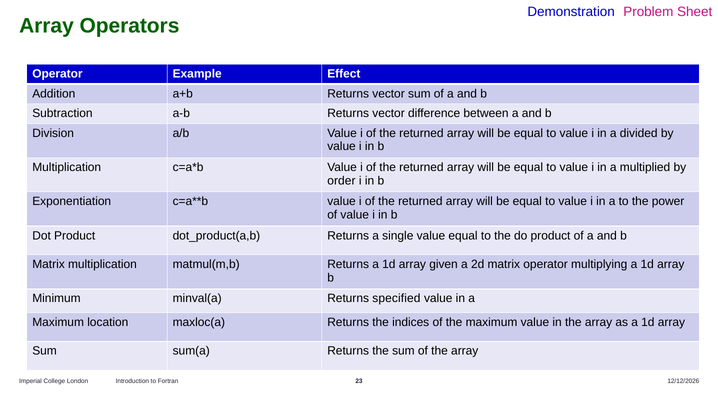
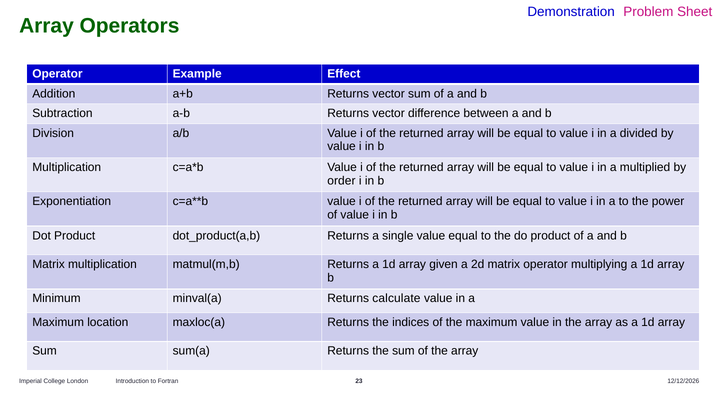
specified: specified -> calculate (396, 298)
